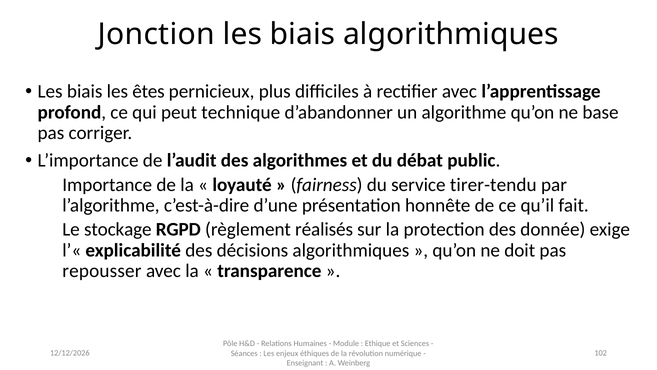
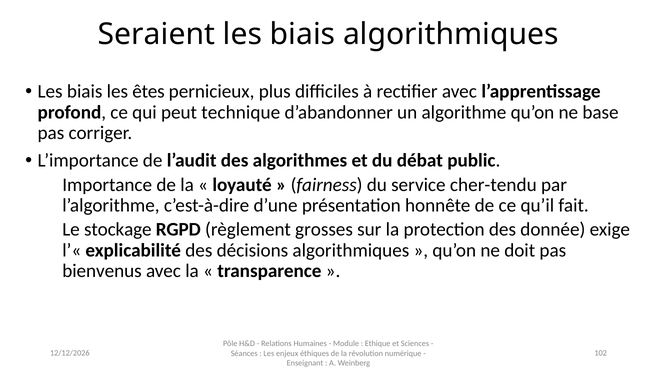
Jonction: Jonction -> Seraient (156, 34)
tirer-tendu: tirer-tendu -> cher-tendu (493, 184)
réalisés: réalisés -> grosses (324, 229)
repousser: repousser -> bienvenus (102, 271)
